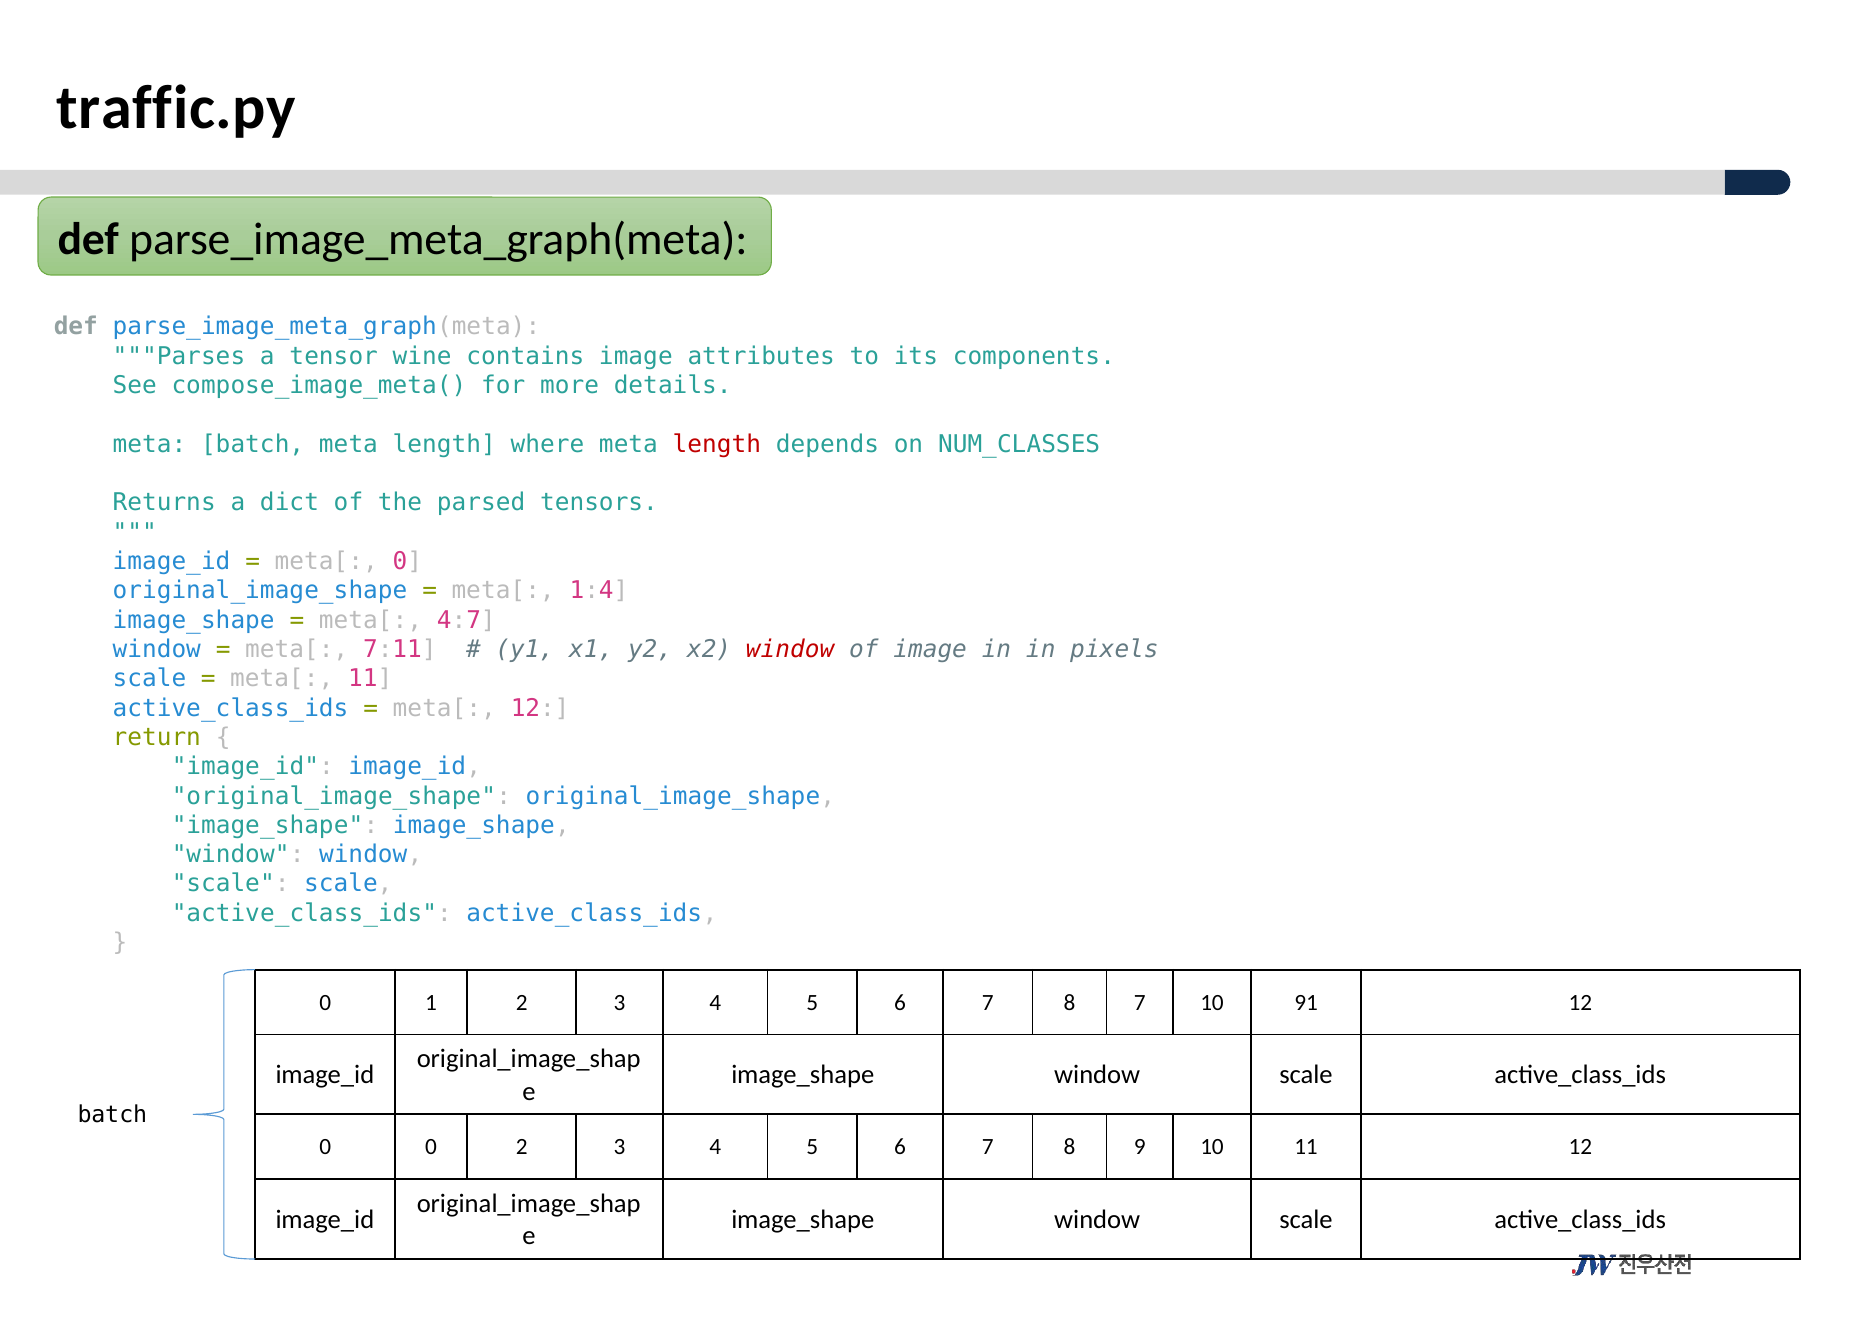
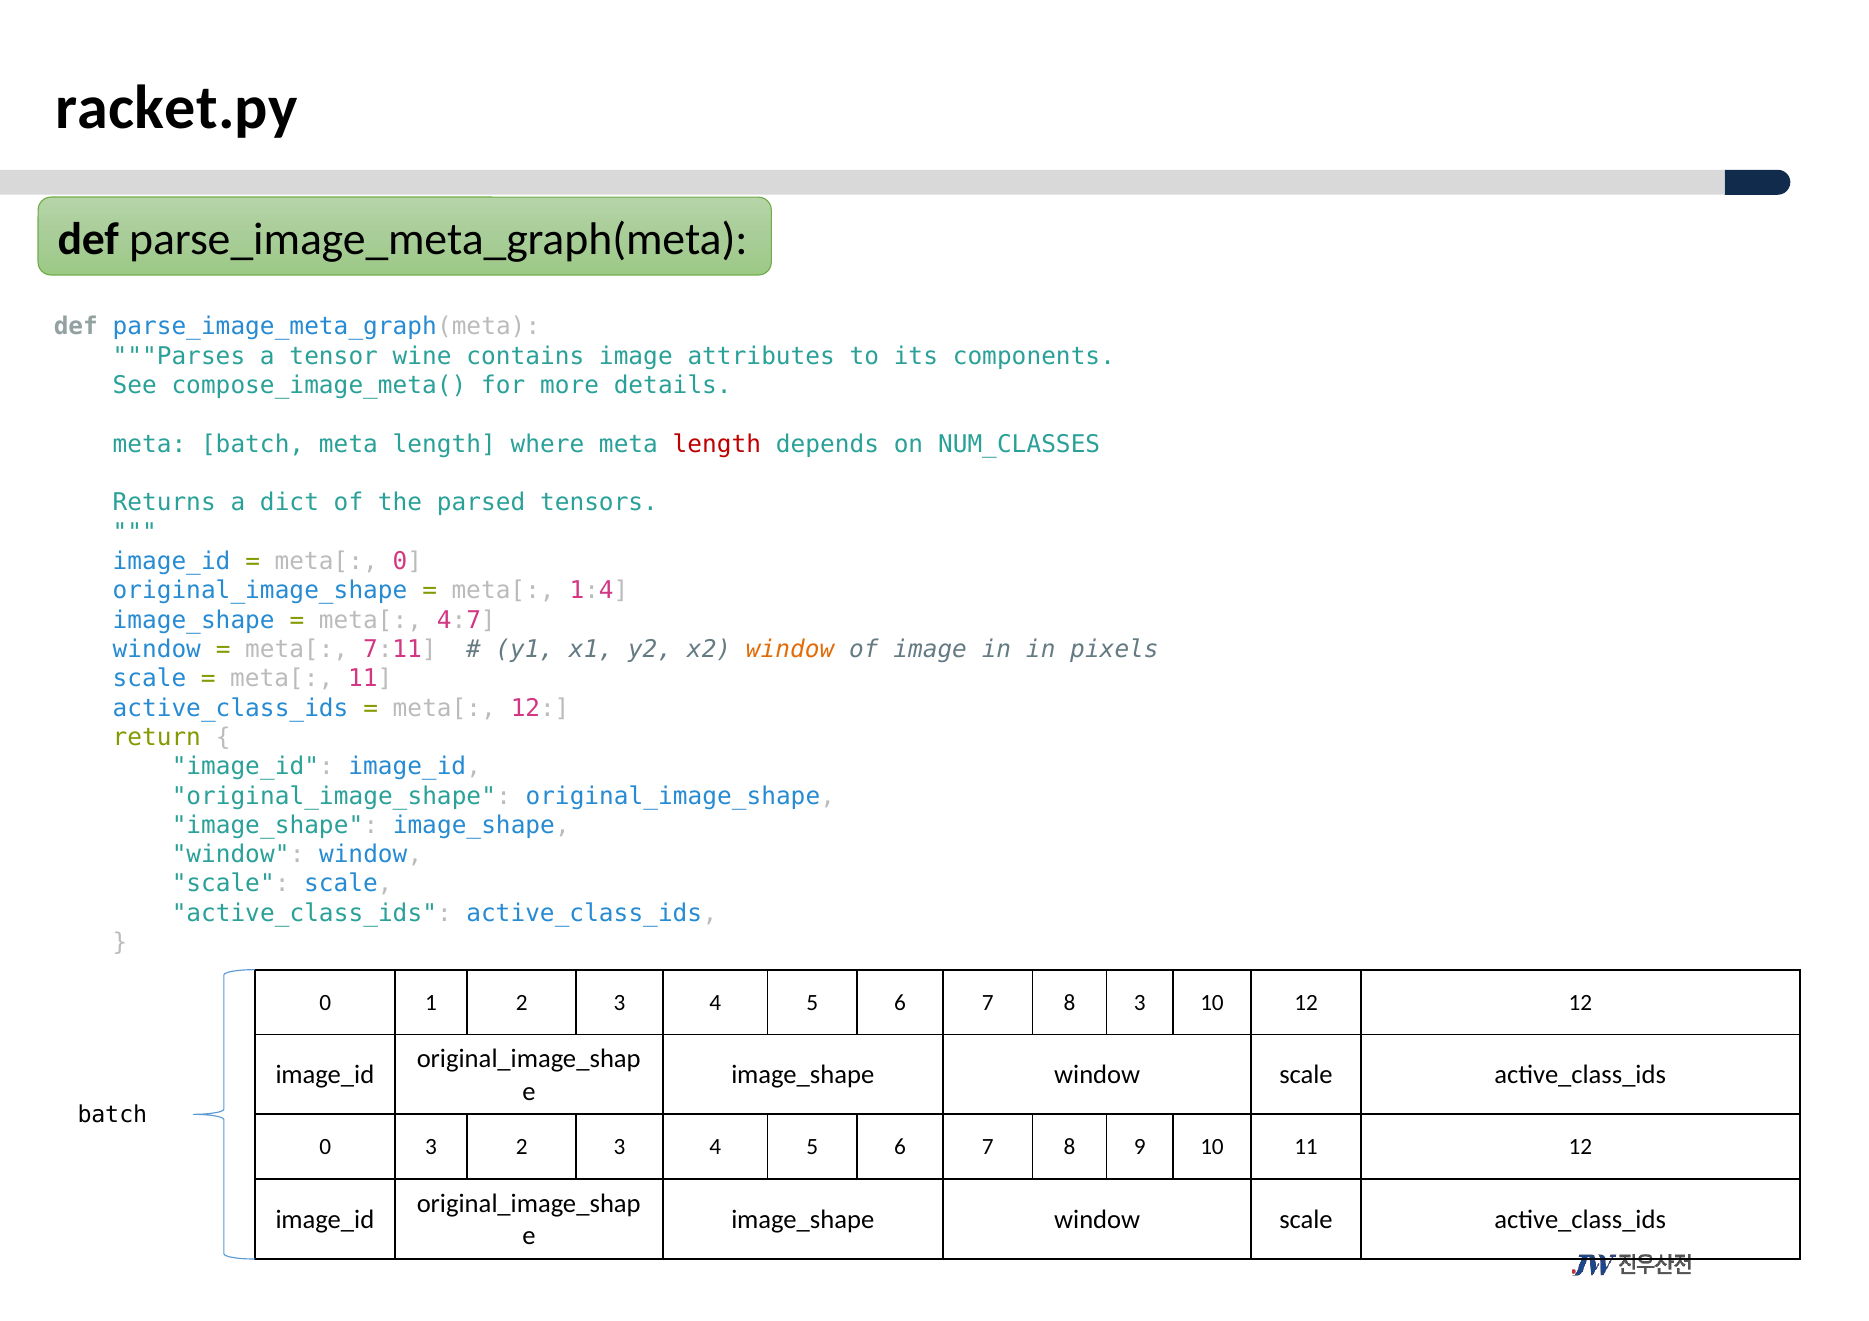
traffic.py: traffic.py -> racket.py (177, 108)
window colour: red -> orange (790, 650)
8 7: 7 -> 3 (1140, 1003)
10 91: 91 -> 12 (1306, 1003)
0 0: 0 -> 3 (431, 1147)
